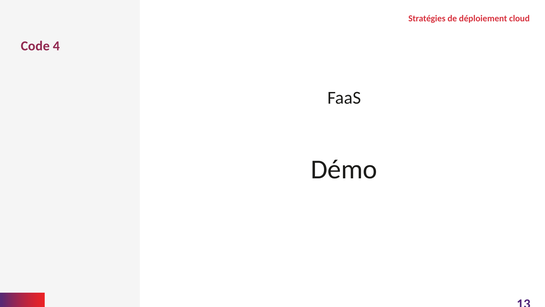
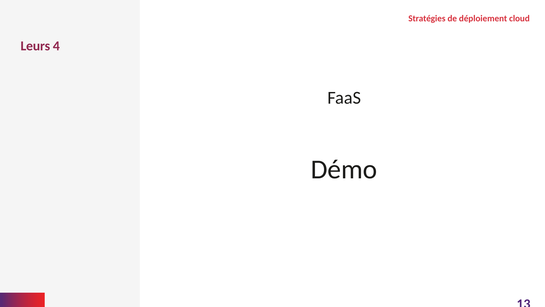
Code: Code -> Leurs (35, 46)
